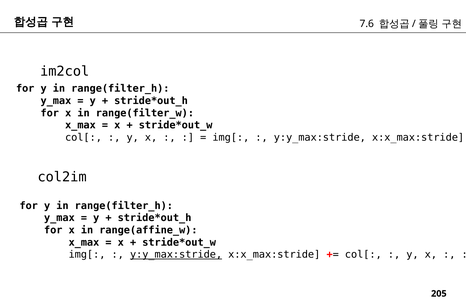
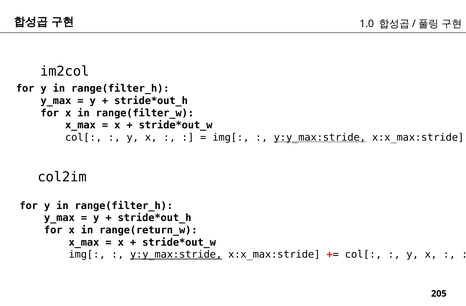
7.6: 7.6 -> 1.0 (367, 24)
y:y_max:stride underline: none -> present (320, 138)
range(affine_w: range(affine_w -> range(return_w (148, 230)
